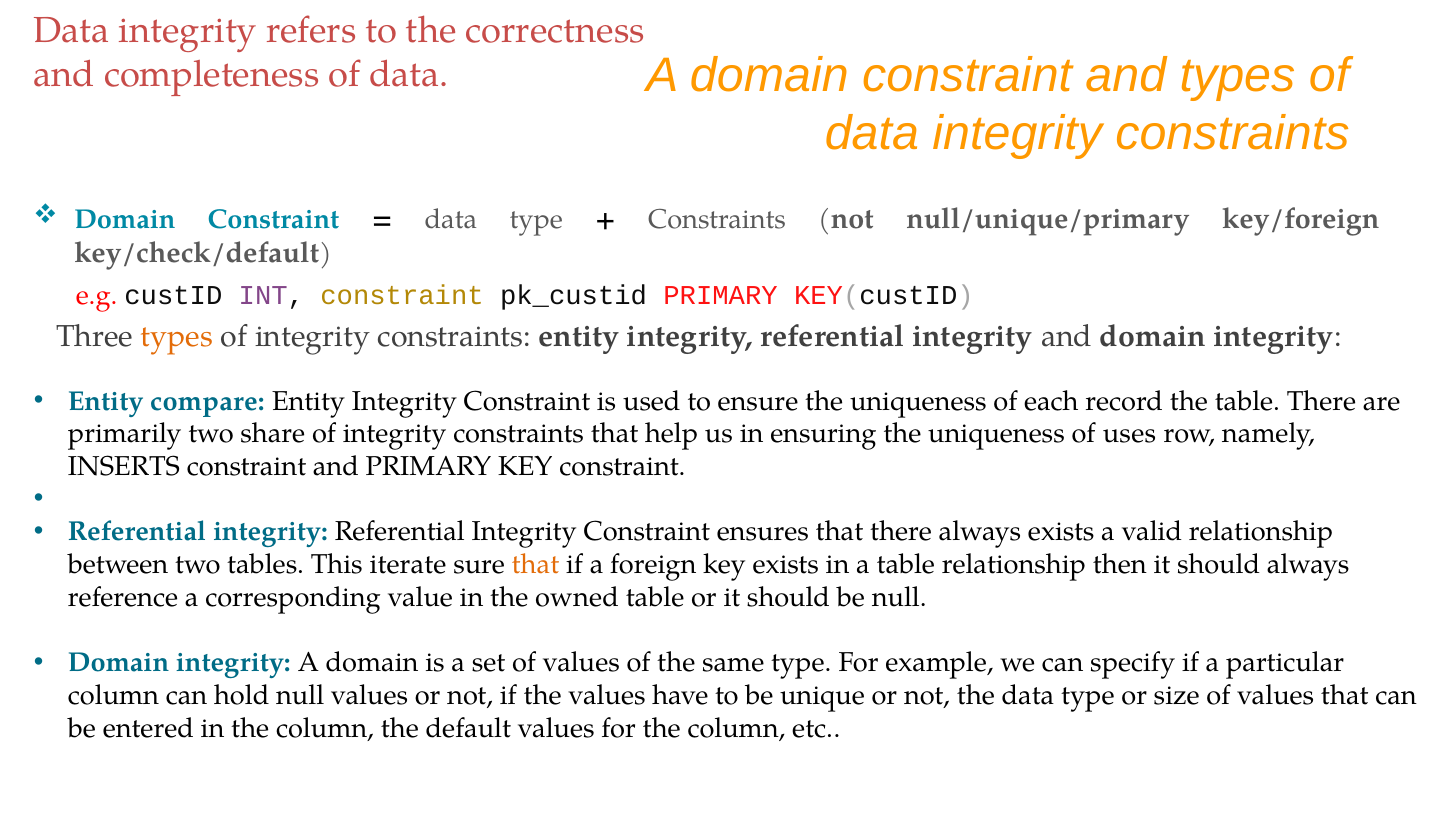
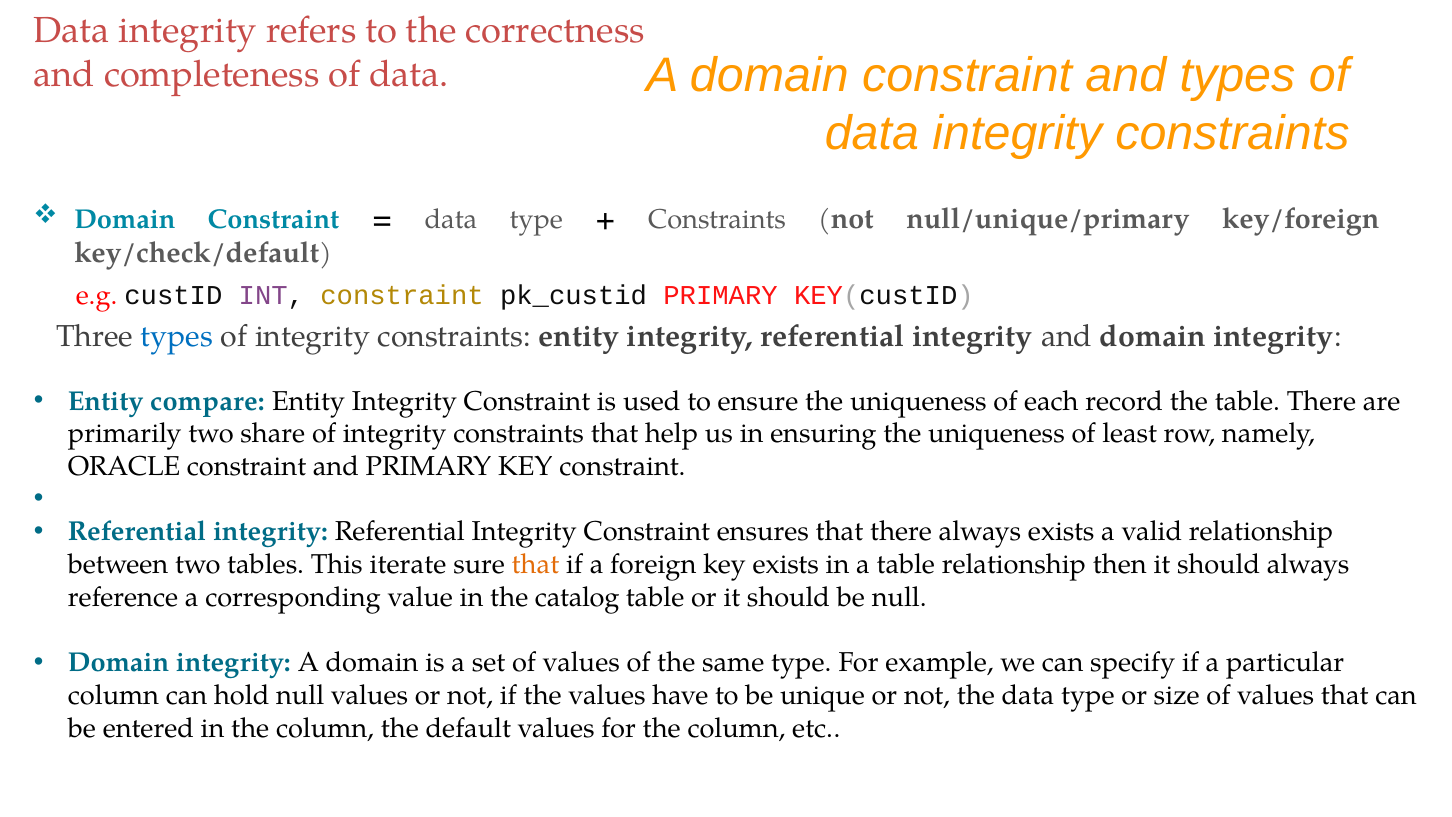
types colour: orange -> blue (177, 336)
uses: uses -> least (1130, 434)
INSERTS: INSERTS -> ORACLE (124, 466)
owned: owned -> catalog (577, 597)
